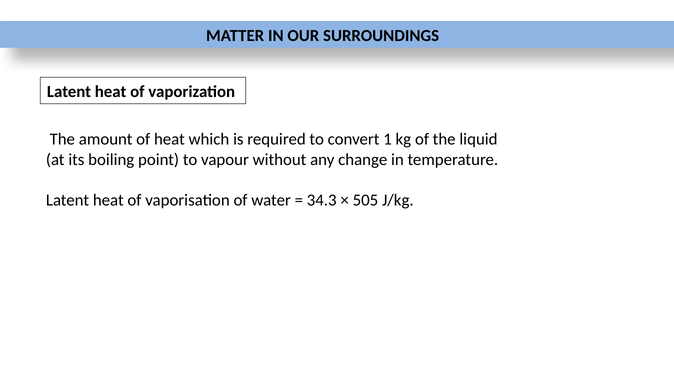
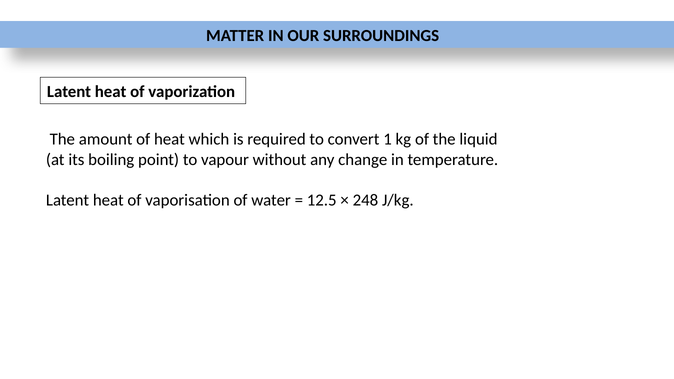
34.3: 34.3 -> 12.5 (322, 200)
505: 505 -> 248 (365, 200)
